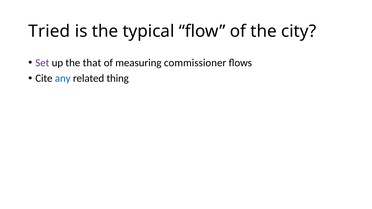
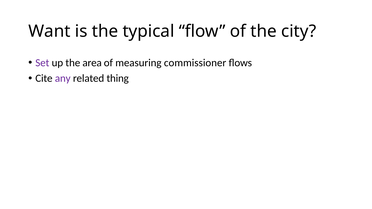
Tried: Tried -> Want (49, 31)
that: that -> area (92, 63)
any colour: blue -> purple (63, 78)
